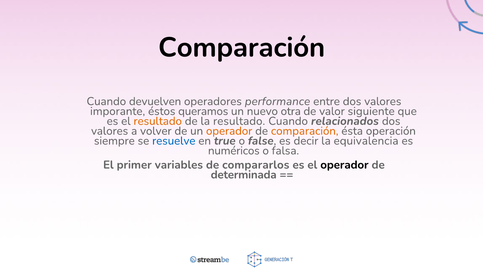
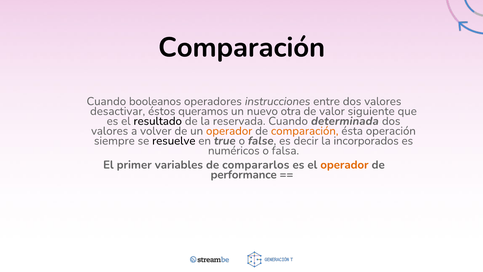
devuelven: devuelven -> booleanos (155, 101)
performance: performance -> instrucciones (278, 101)
imporante: imporante -> desactivar (118, 111)
resultado colour: orange -> black (158, 121)
la resultado: resultado -> reservada (239, 121)
relacionados: relacionados -> determinada (345, 121)
resuelve colour: blue -> black (174, 141)
equivalencia: equivalencia -> incorporados (366, 141)
operador colour: black -> orange (344, 165)
determinada: determinada -> performance (244, 174)
